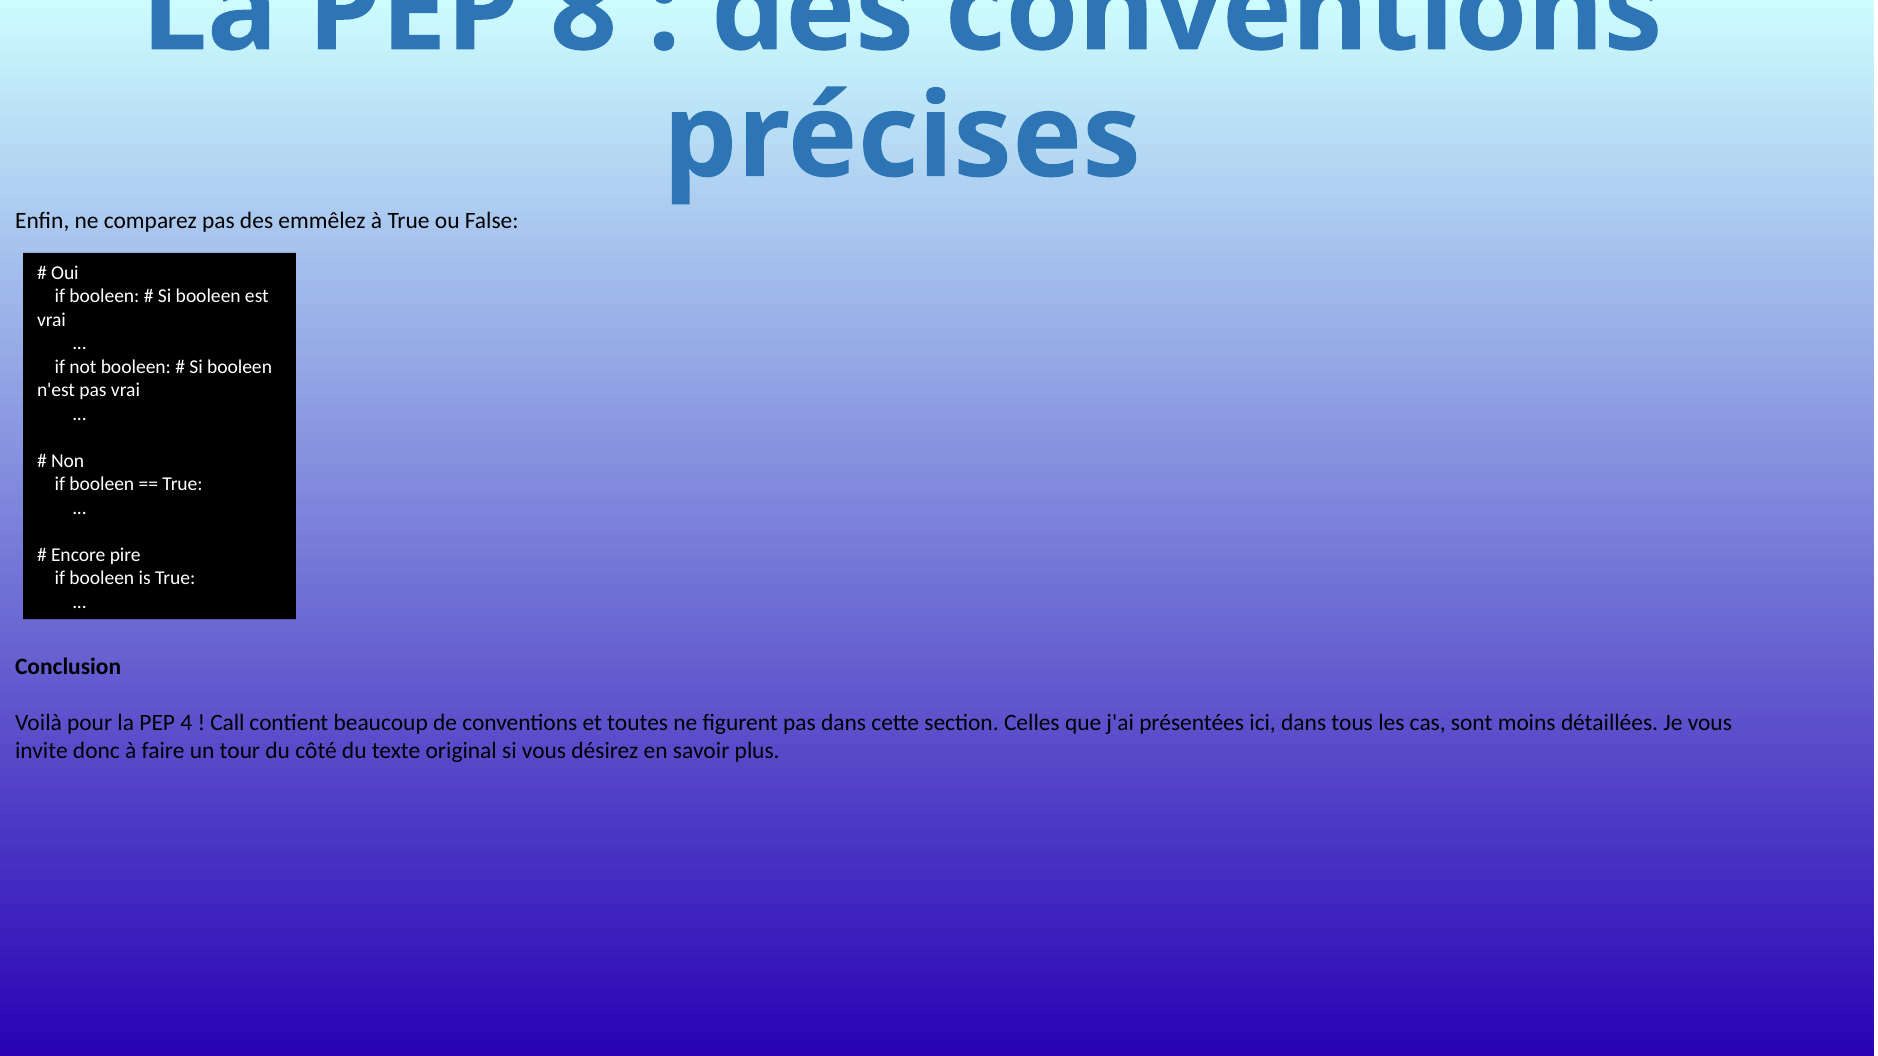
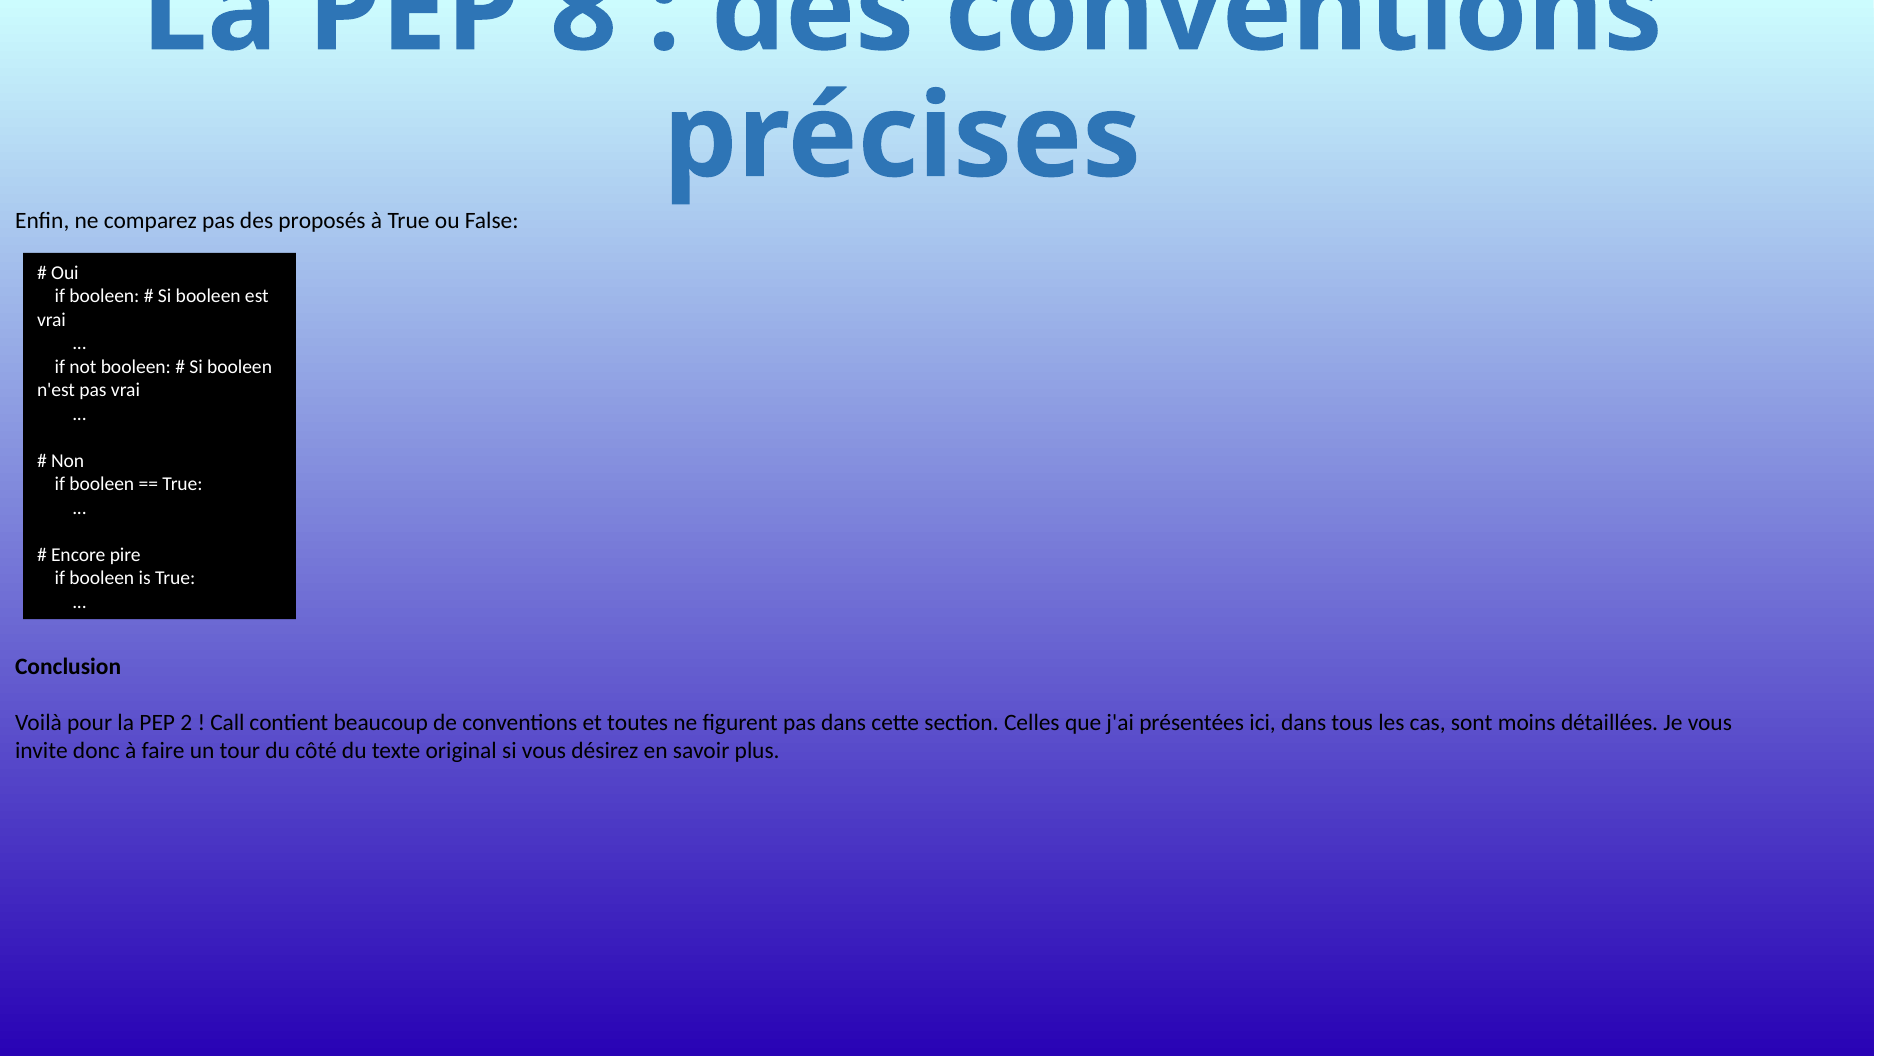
emmêlez: emmêlez -> proposés (322, 220)
4: 4 -> 2 (186, 723)
